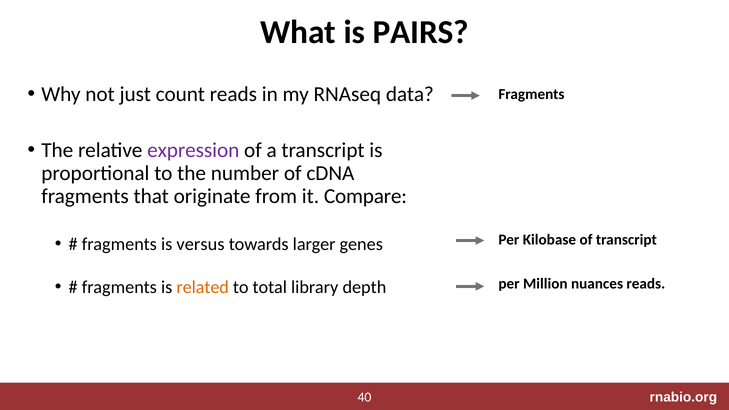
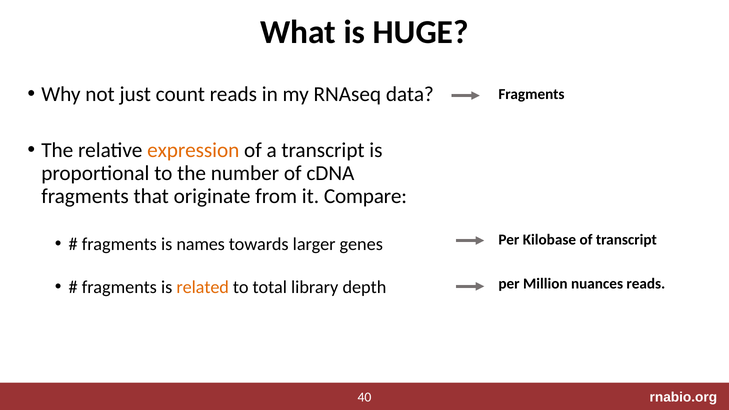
PAIRS: PAIRS -> HUGE (421, 32)
expression colour: purple -> orange (193, 150)
versus: versus -> names (201, 244)
